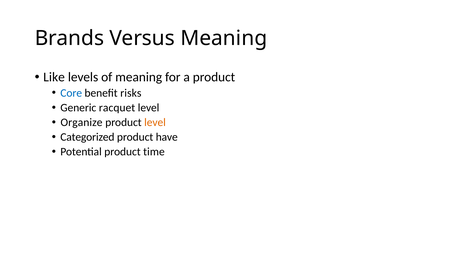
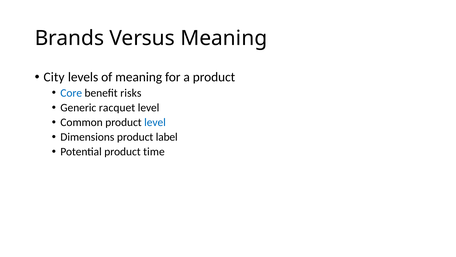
Like: Like -> City (54, 77)
Organize: Organize -> Common (82, 122)
level colour: orange -> blue (155, 122)
Categorized: Categorized -> Dimensions (87, 137)
have: have -> label (167, 137)
